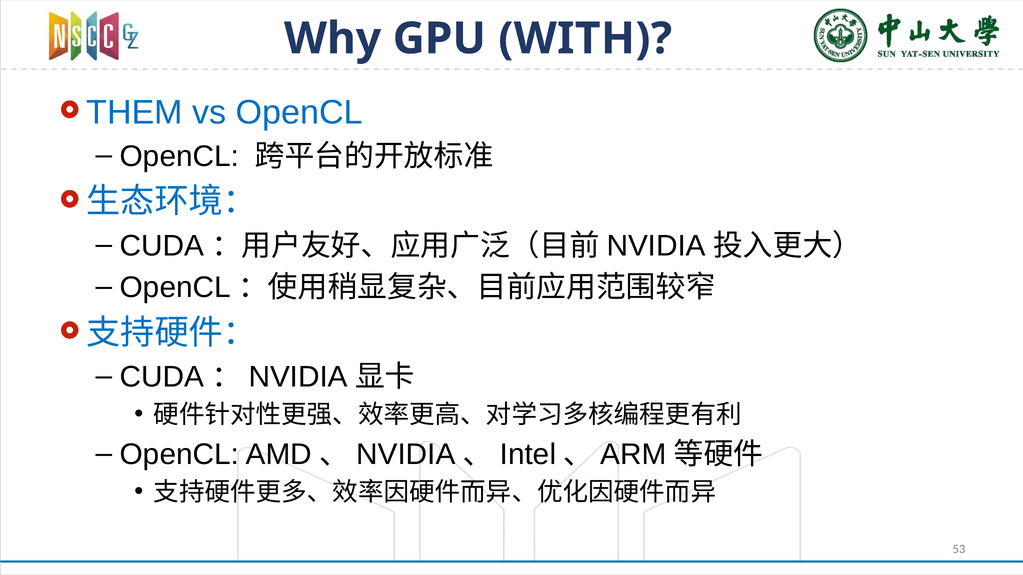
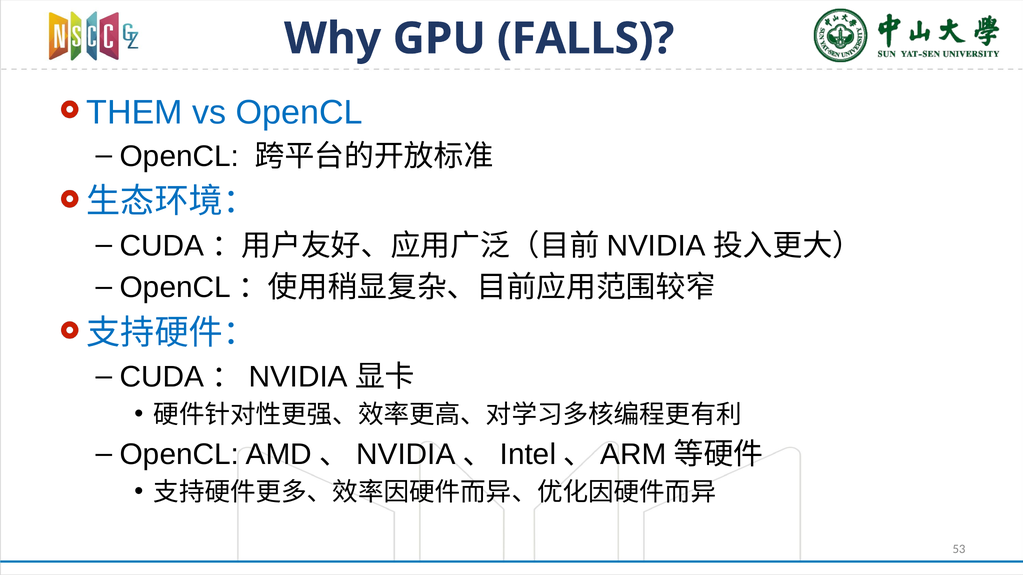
WITH: WITH -> FALLS (586, 39)
